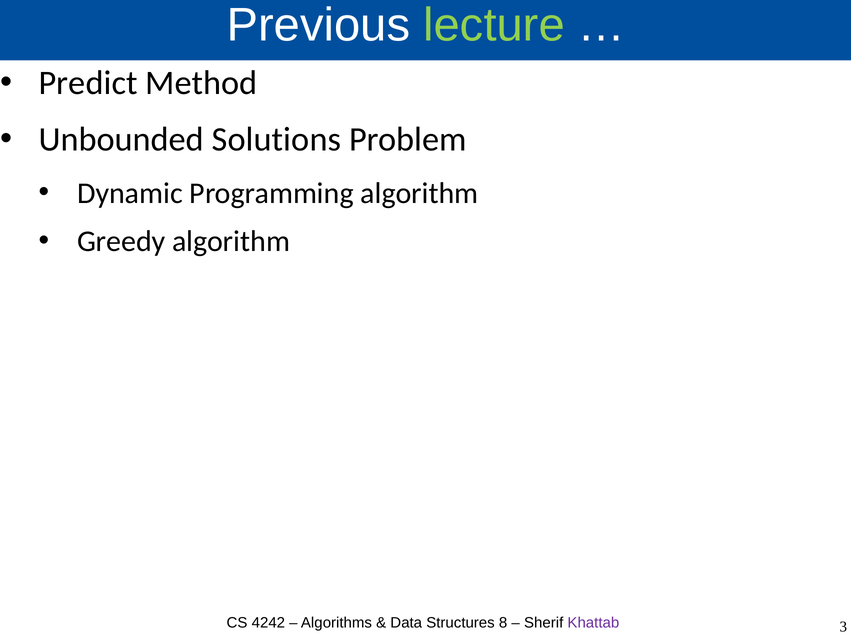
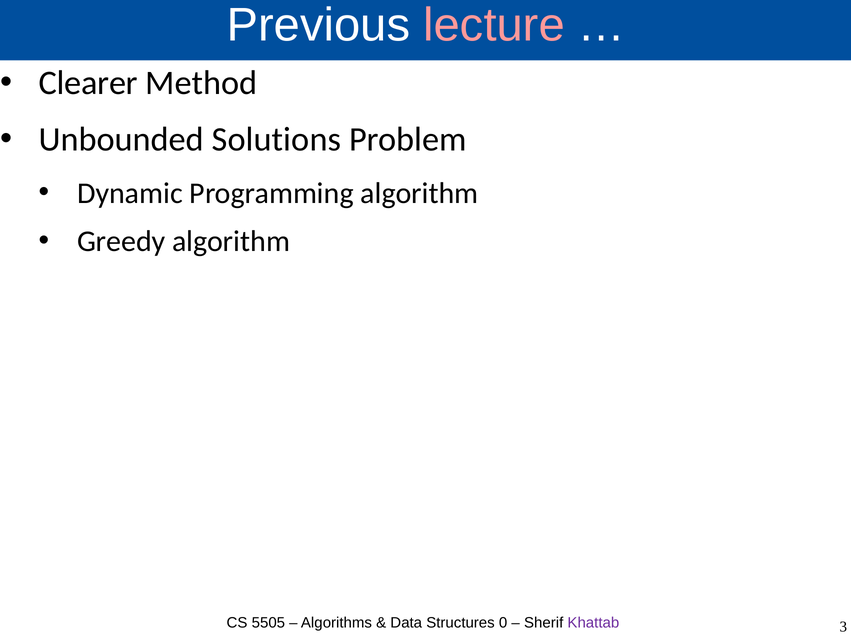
lecture colour: light green -> pink (494, 25)
Predict: Predict -> Clearer (88, 83)
4242: 4242 -> 5505 (268, 622)
8: 8 -> 0 (503, 622)
